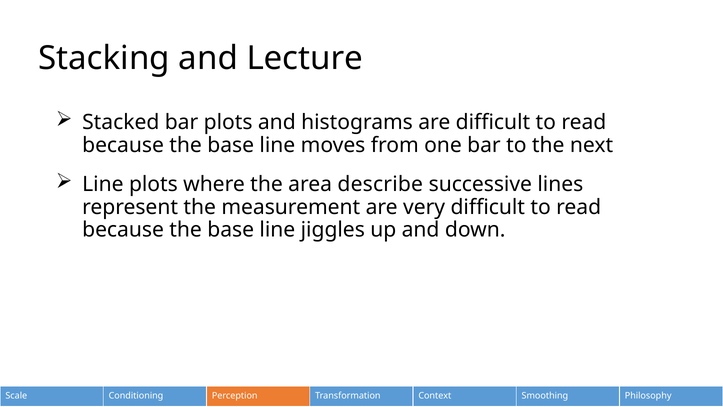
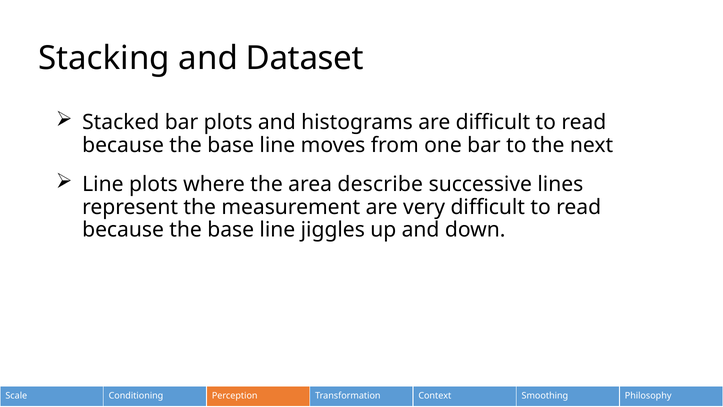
Lecture: Lecture -> Dataset (305, 58)
